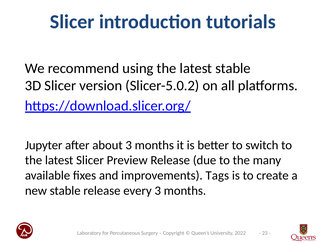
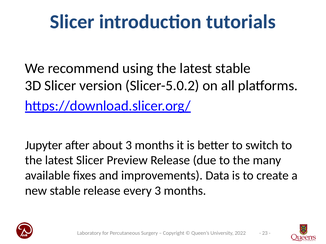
Tags: Tags -> Data (217, 176)
